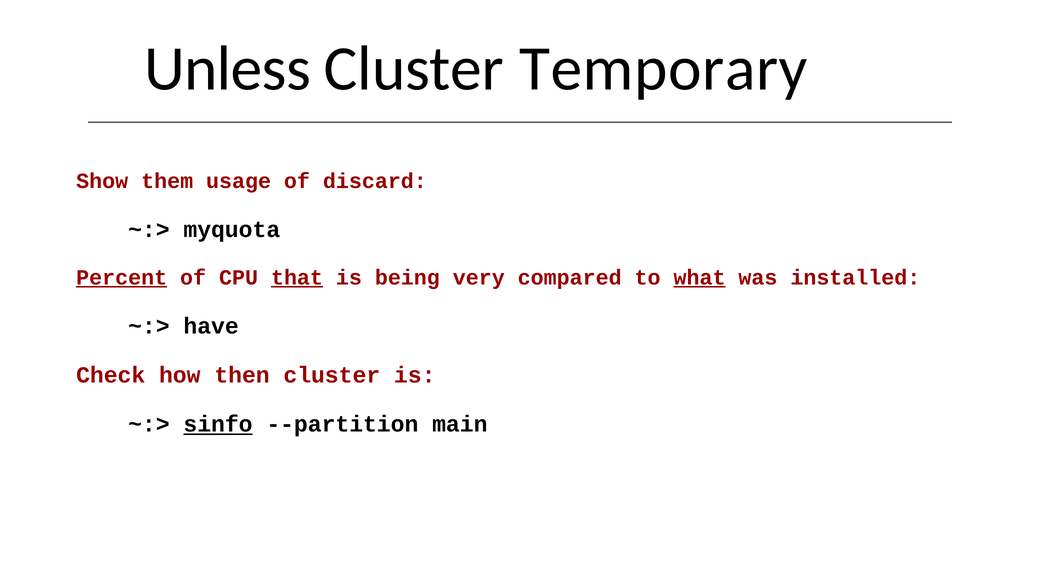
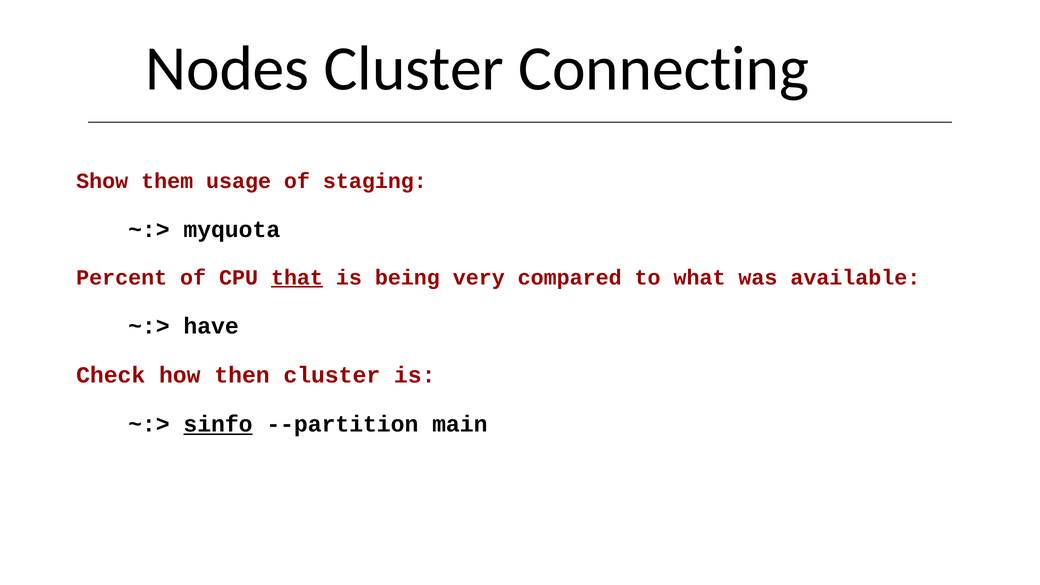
Unless: Unless -> Nodes (227, 69)
Temporary: Temporary -> Connecting (664, 69)
discard: discard -> staging (375, 181)
Percent underline: present -> none (122, 278)
what underline: present -> none (700, 278)
installed: installed -> available (855, 278)
